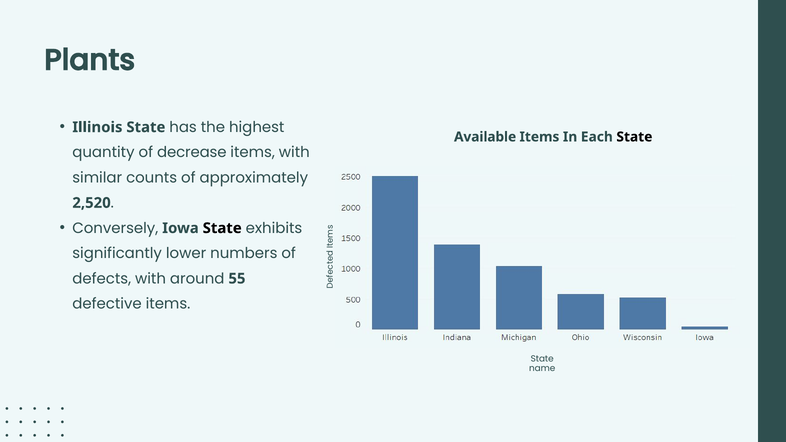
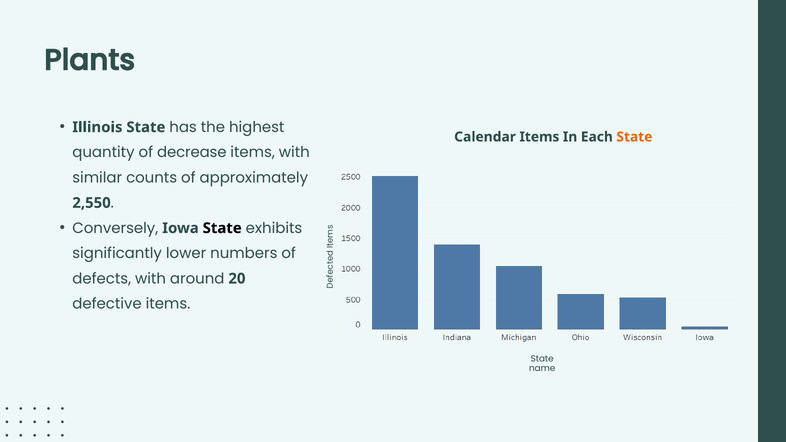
Available: Available -> Calendar (485, 137)
State colour: black -> orange (634, 137)
2,520: 2,520 -> 2,550 (92, 203)
55: 55 -> 20 (237, 279)
